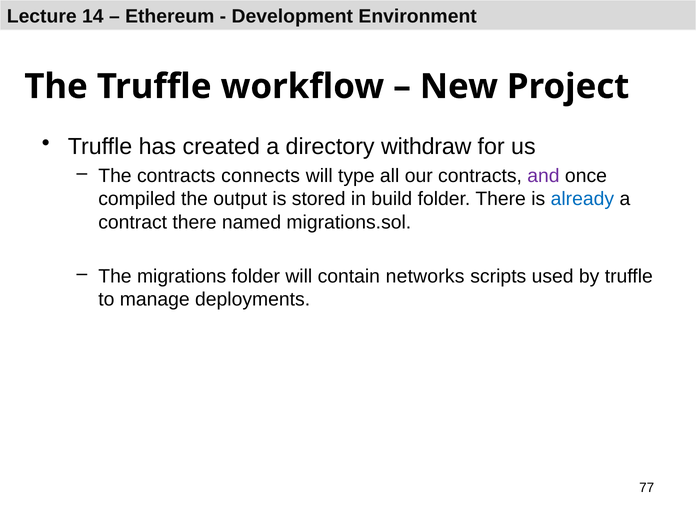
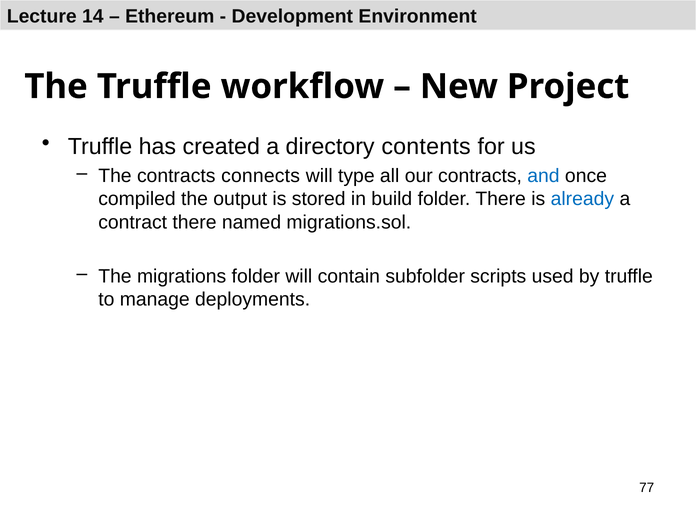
withdraw: withdraw -> contents (426, 147)
and colour: purple -> blue (543, 176)
networks: networks -> subfolder (425, 276)
